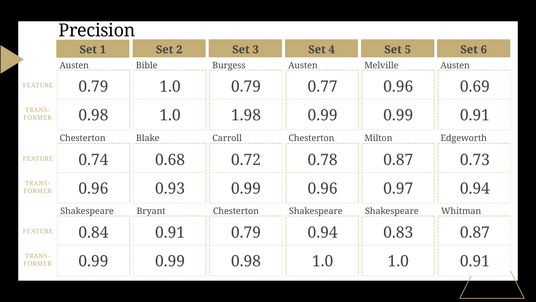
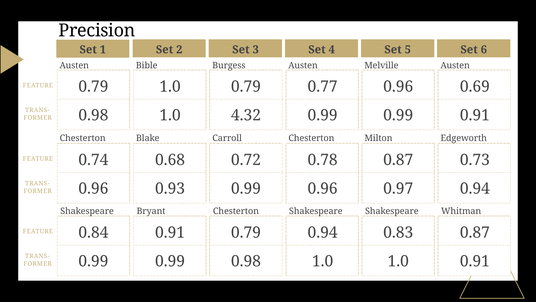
1.98: 1.98 -> 4.32 (246, 115)
